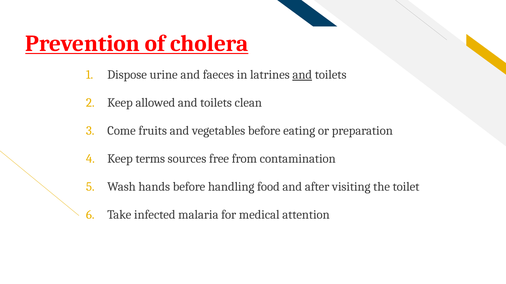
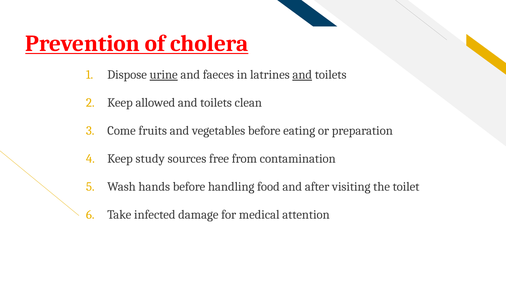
urine underline: none -> present (164, 75)
terms: terms -> study (150, 159)
malaria: malaria -> damage (198, 215)
